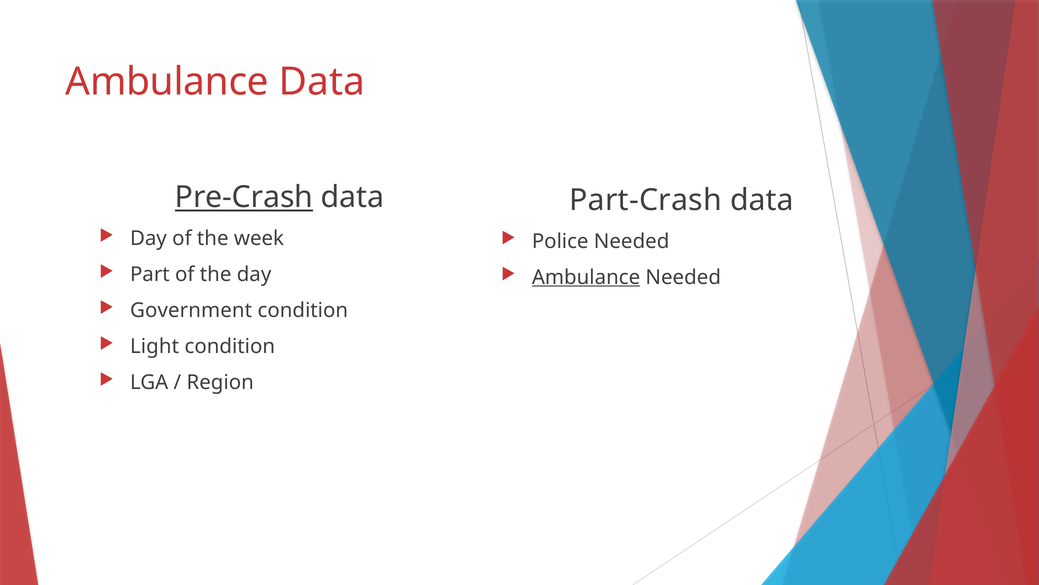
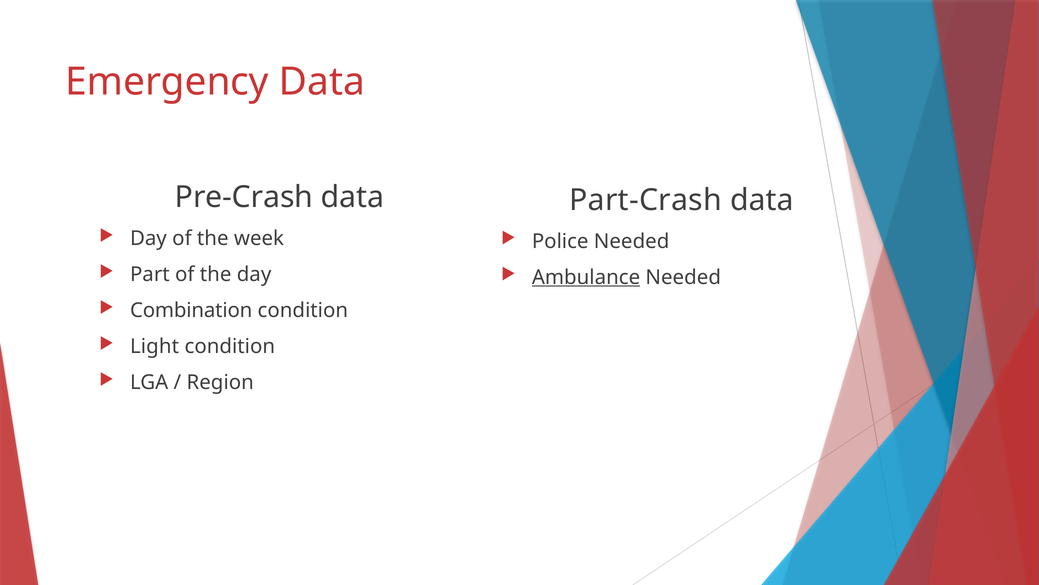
Ambulance: Ambulance -> Emergency (167, 82)
Pre-Crash underline: present -> none (244, 197)
Government: Government -> Combination (191, 310)
